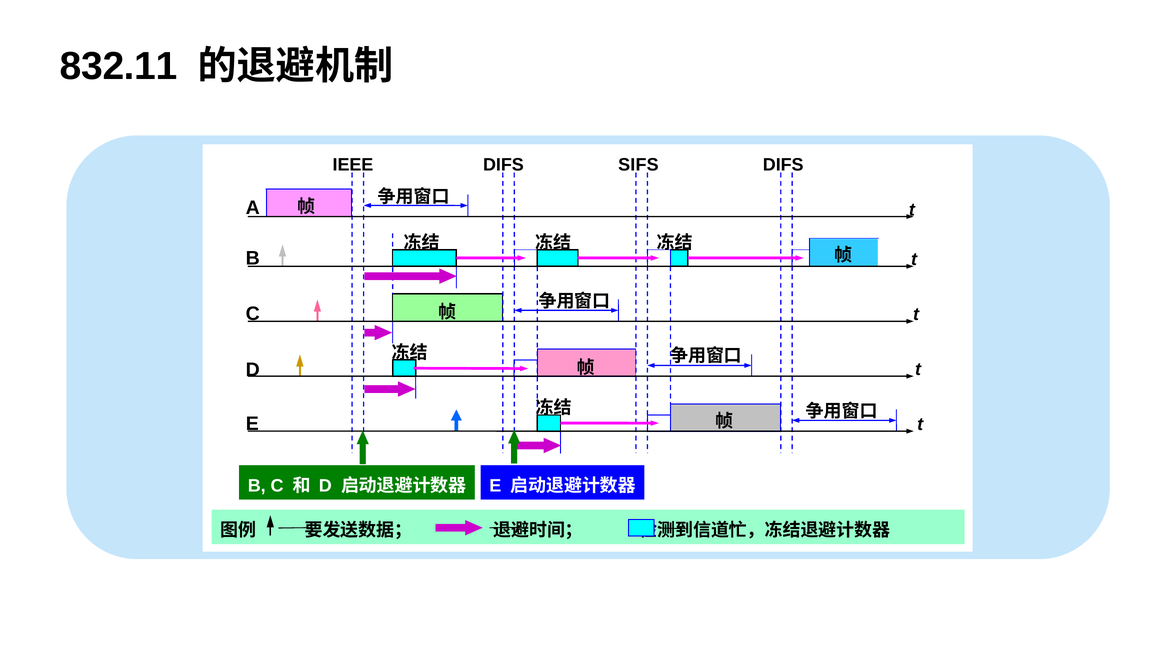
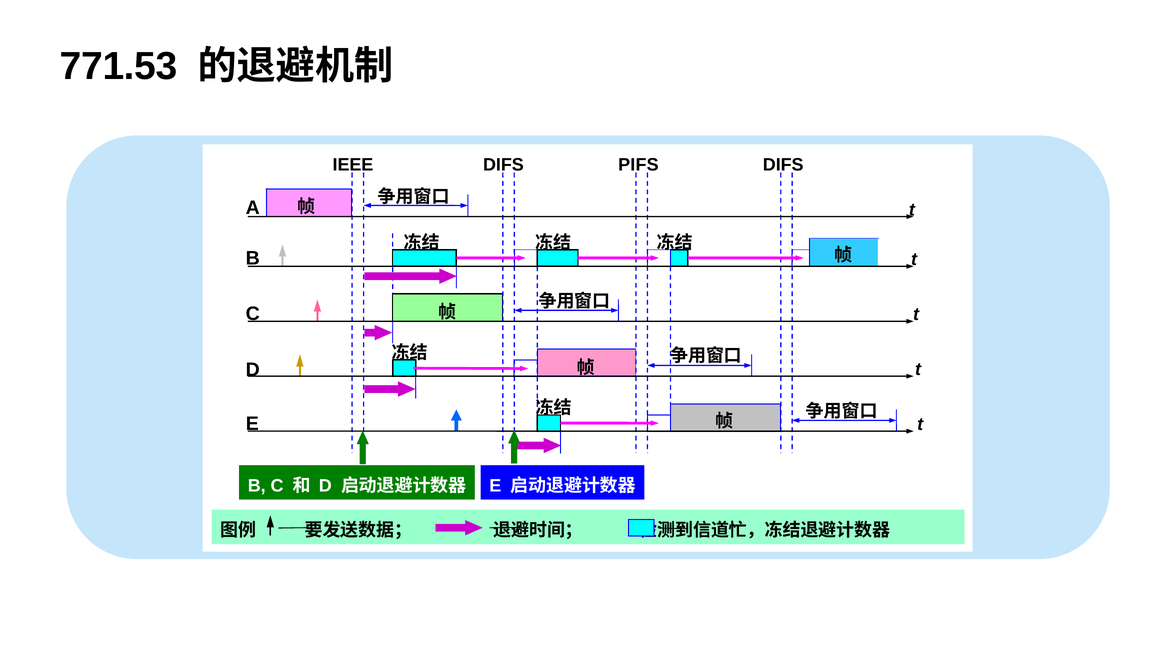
832.11: 832.11 -> 771.53 (119, 66)
SIFS: SIFS -> PIFS (638, 165)
